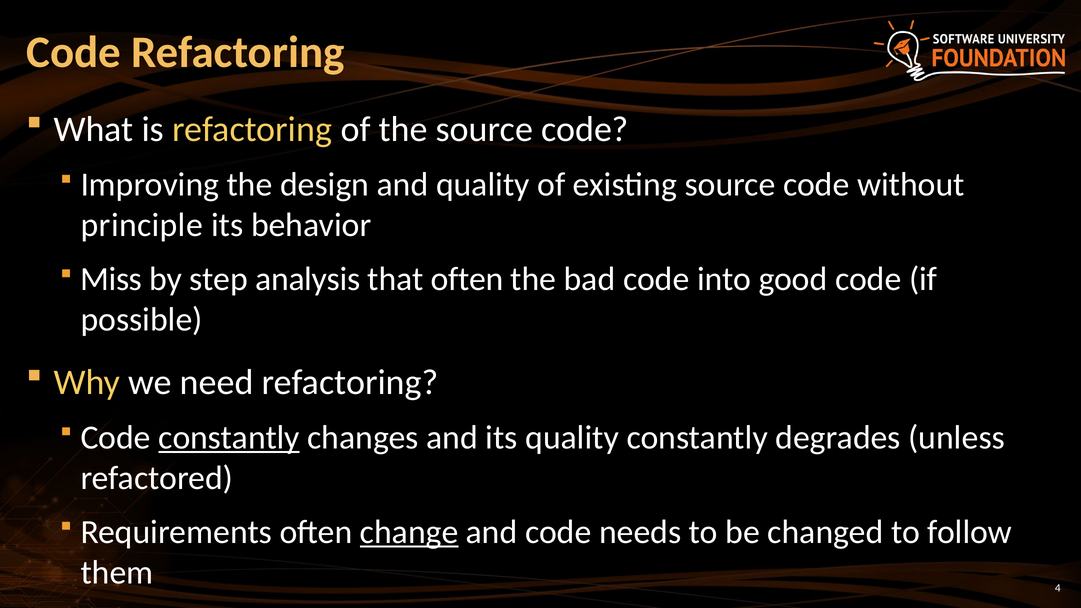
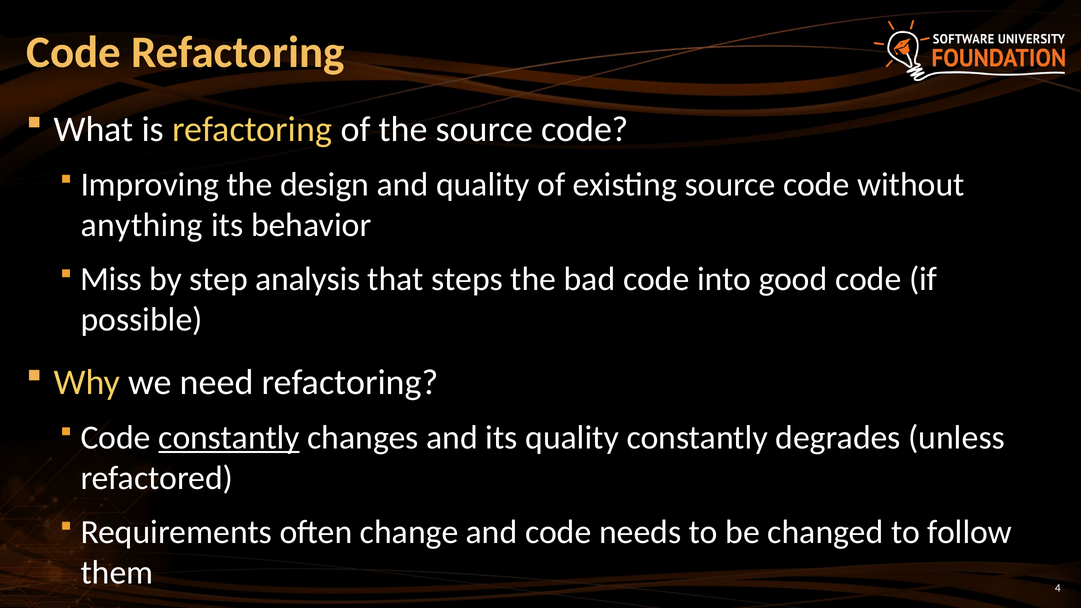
principle: principle -> anything (142, 225)
that often: often -> steps (467, 279)
change underline: present -> none (409, 532)
